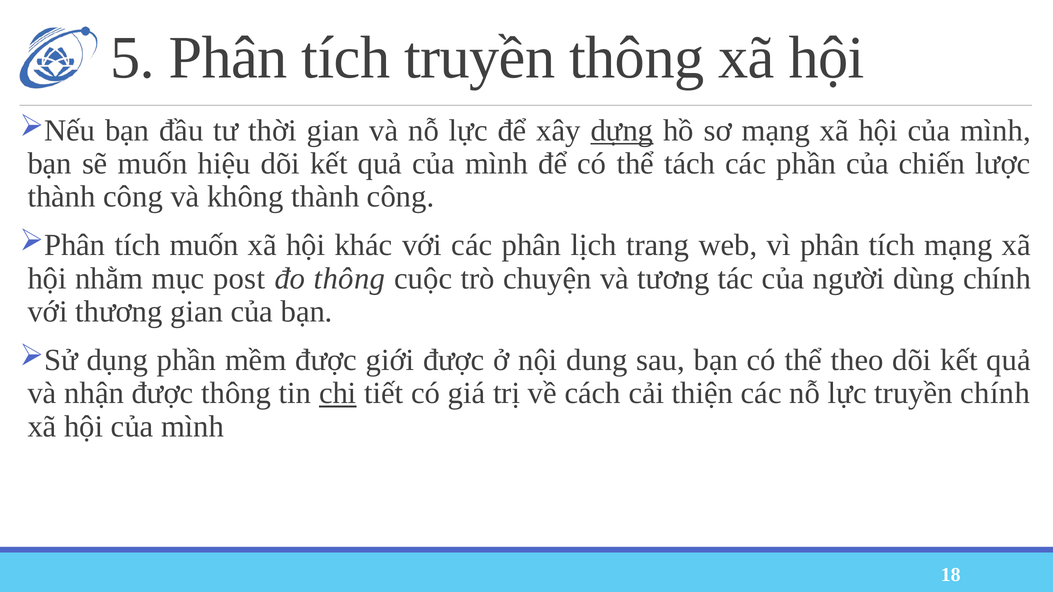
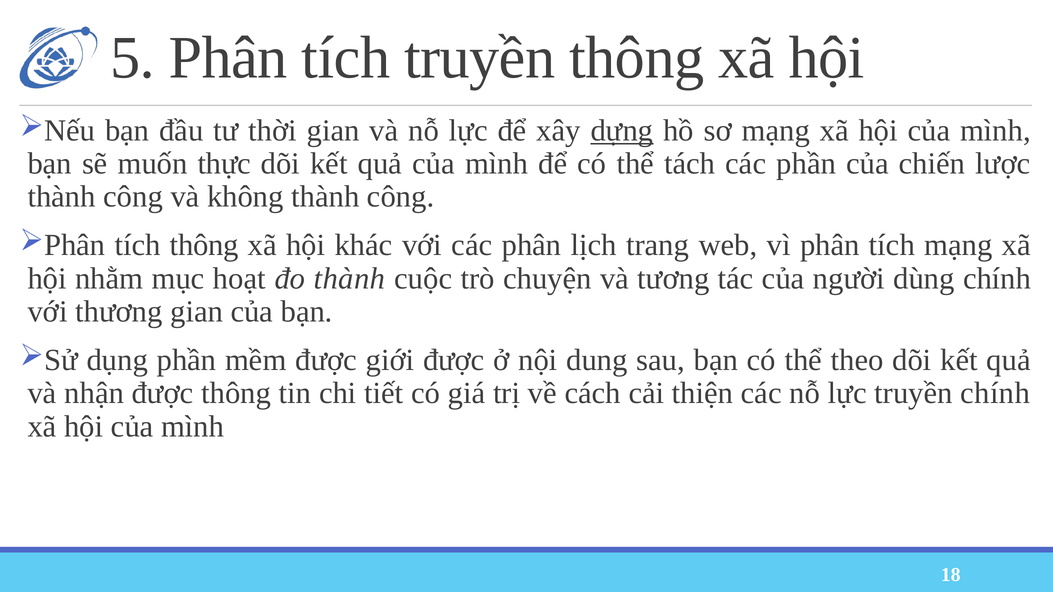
hiệu: hiệu -> thực (224, 164)
tích muốn: muốn -> thông (204, 245)
post: post -> hoạt (239, 279)
đo thông: thông -> thành (350, 279)
chi underline: present -> none (338, 394)
